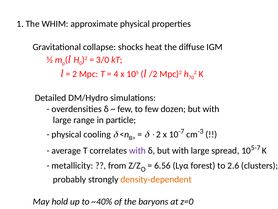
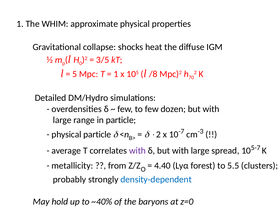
3/0: 3/0 -> 3/5 (103, 60)
2: 2 -> 5 (75, 74)
4: 4 -> 1 (116, 74)
/2: /2 -> /8 (153, 74)
physical cooling: cooling -> particle (97, 134)
6.56: 6.56 -> 4.40 (162, 165)
2.6: 2.6 -> 5.5 (233, 165)
density-dependent colour: orange -> blue (156, 179)
